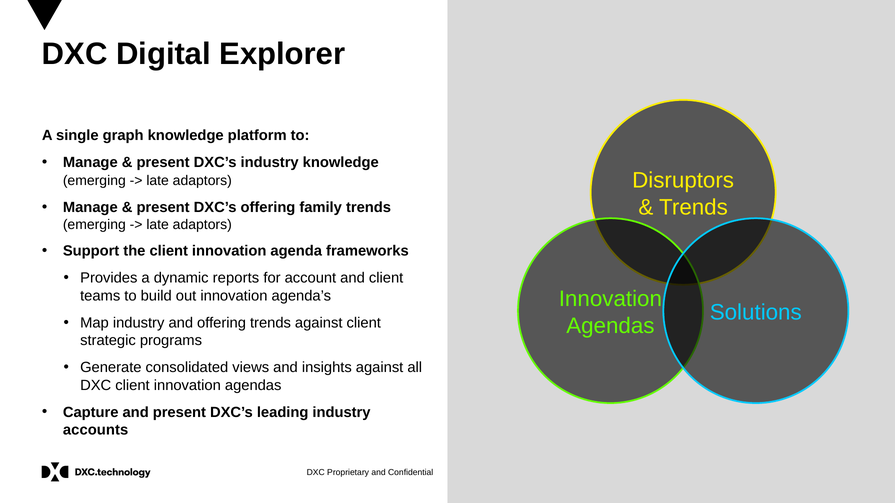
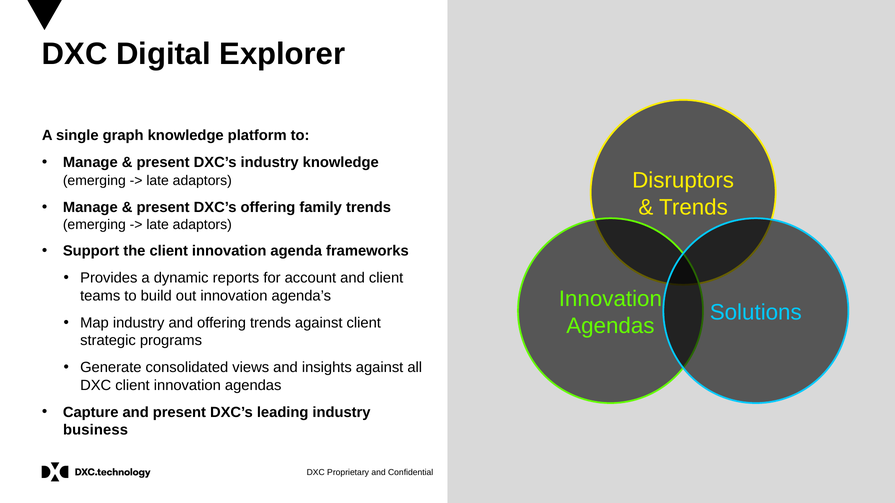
accounts: accounts -> business (96, 430)
